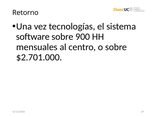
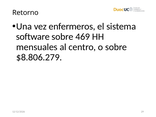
tecnologías: tecnologías -> enfermeros (72, 26)
900: 900 -> 469 (83, 37)
$2.701.000: $2.701.000 -> $8.806.279 (39, 57)
